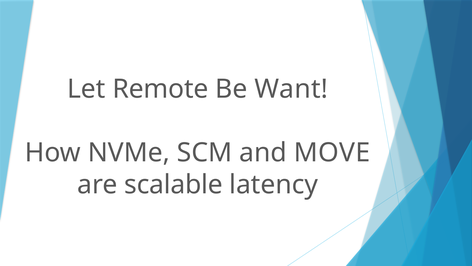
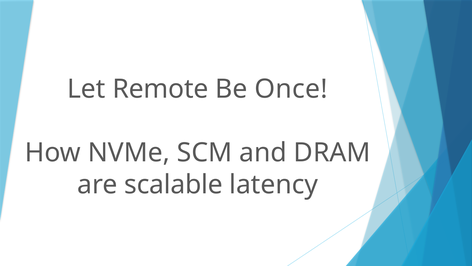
Want: Want -> Once (291, 89)
MOVE: MOVE -> DRAM (332, 153)
